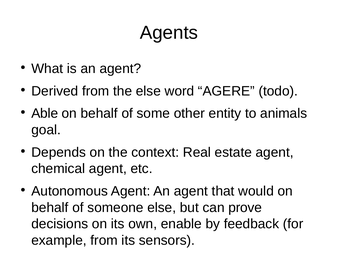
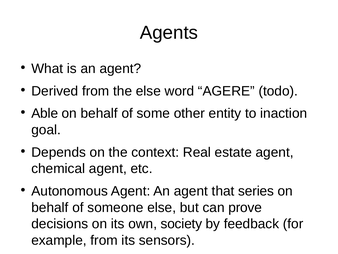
animals: animals -> inaction (284, 113)
would: would -> series (256, 191)
enable: enable -> society (181, 223)
